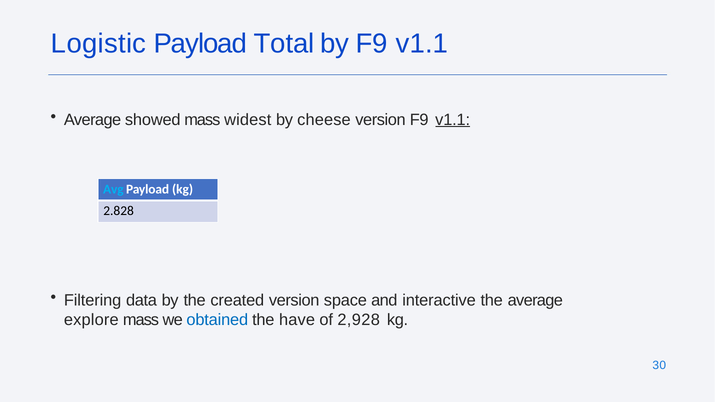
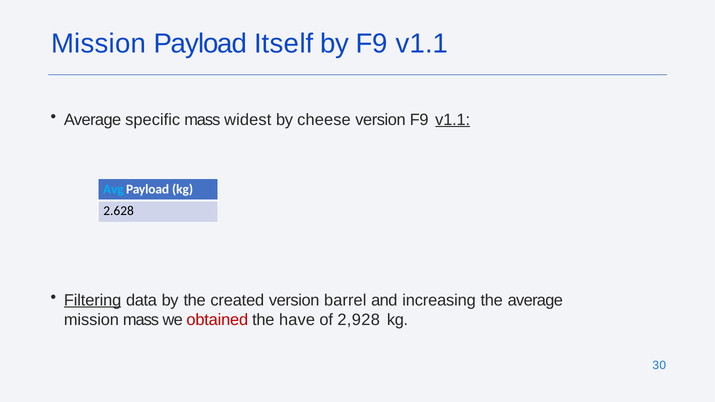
Logistic: Logistic -> Mission (99, 44)
Total: Total -> Itself (284, 44)
showed: showed -> specific (153, 120)
2.828: 2.828 -> 2.628 (119, 211)
Filtering underline: none -> present (93, 300)
space: space -> barrel (345, 300)
interactive: interactive -> increasing (439, 300)
explore: explore -> mission (91, 320)
obtained colour: blue -> red (217, 320)
